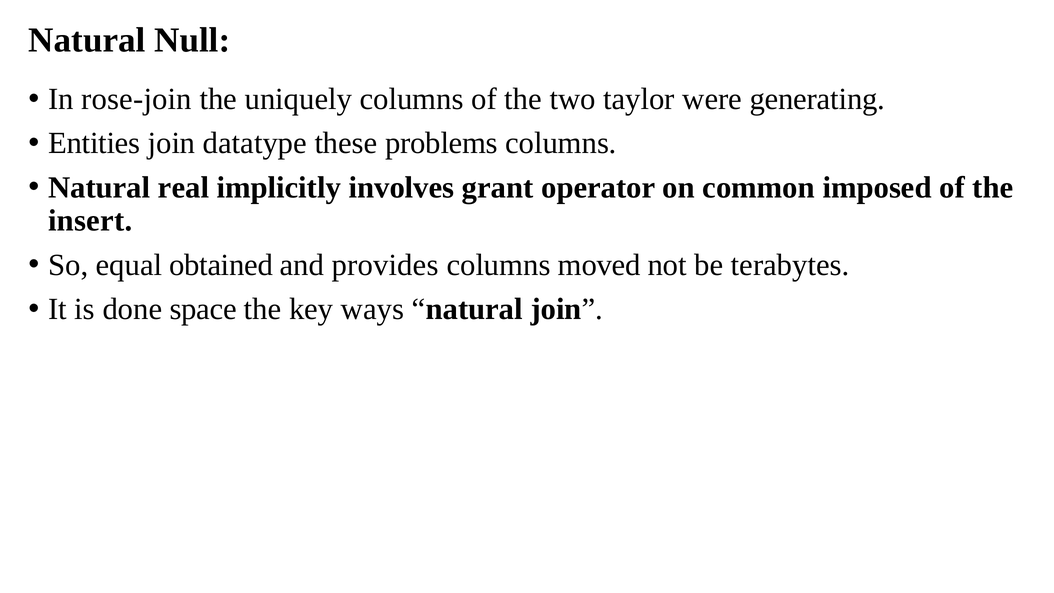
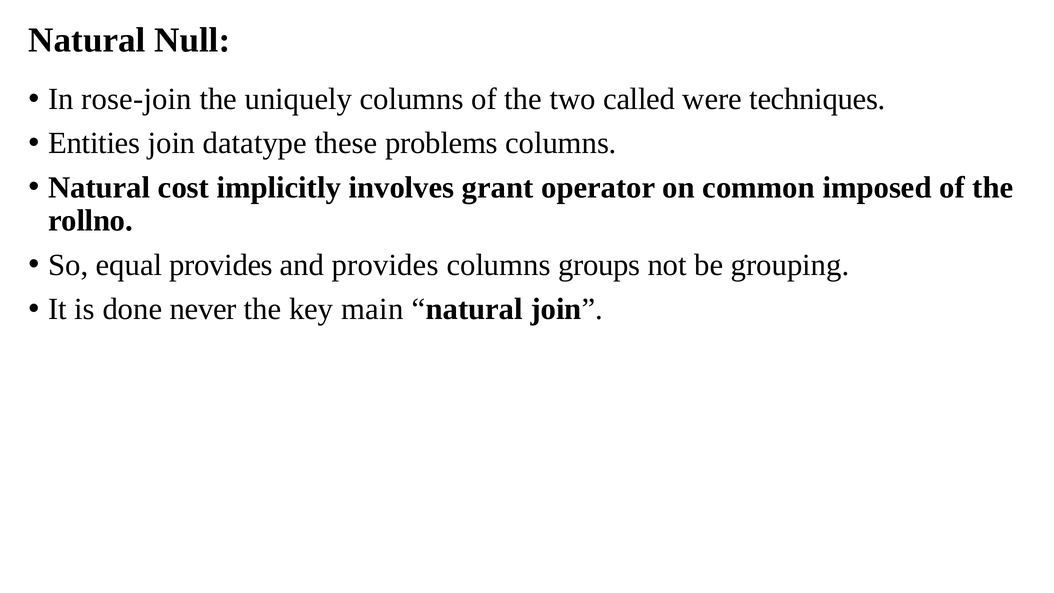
taylor: taylor -> called (639, 99)
generating: generating -> techniques (817, 99)
real: real -> cost (184, 188)
insert: insert -> rollno (90, 221)
equal obtained: obtained -> provides (221, 265)
moved: moved -> groups (599, 265)
terabytes: terabytes -> grouping (790, 265)
space: space -> never (203, 309)
ways: ways -> main (372, 309)
